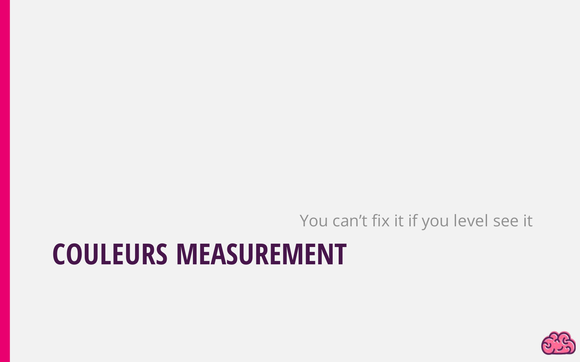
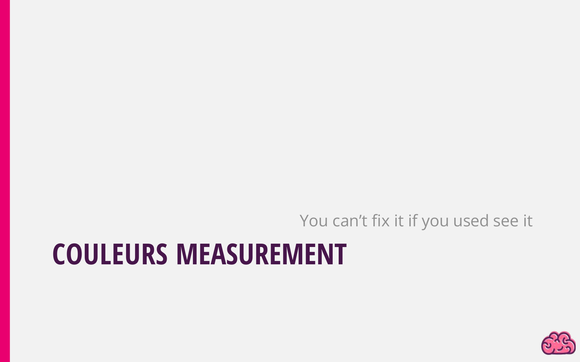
level: level -> used (471, 221)
